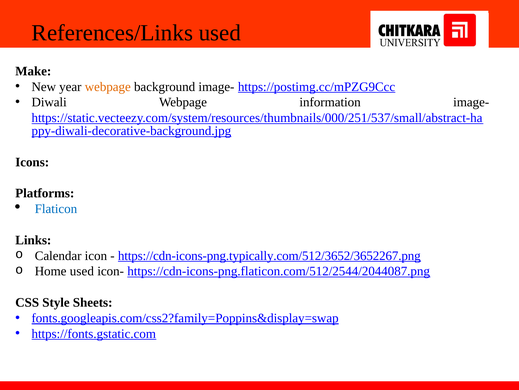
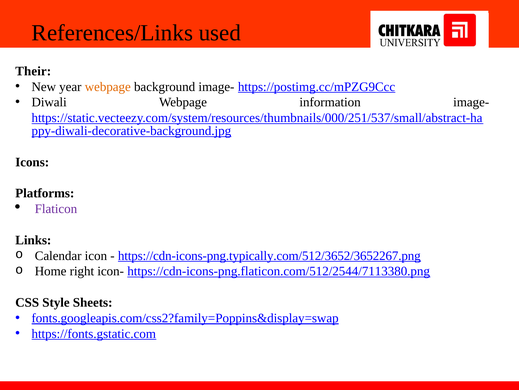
Make: Make -> Their (33, 71)
Flaticon colour: blue -> purple (56, 209)
Home used: used -> right (82, 271)
https://cdn-icons-png.flaticon.com/512/2544/2044087.png: https://cdn-icons-png.flaticon.com/512/2544/2044087.png -> https://cdn-icons-png.flaticon.com/512/2544/7113380.png (279, 271)
